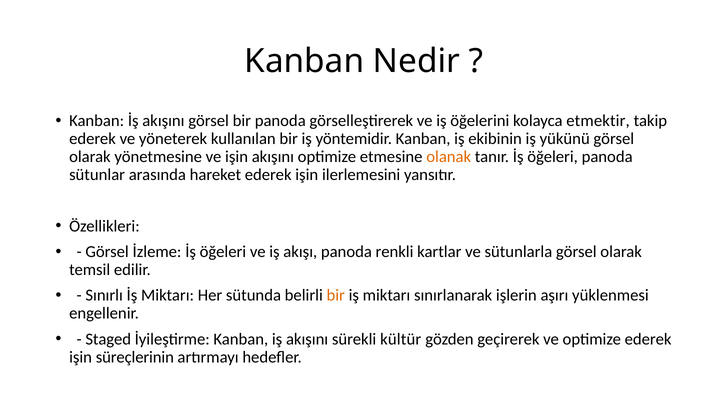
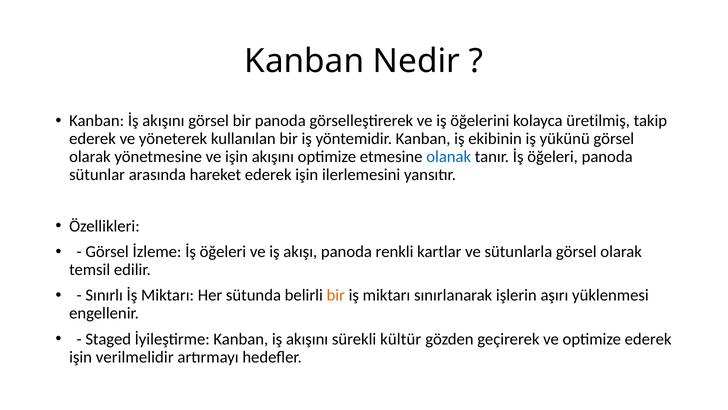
etmektir: etmektir -> üretilmiş (598, 121)
olanak colour: orange -> blue (449, 157)
süreçlerinin: süreçlerinin -> verilmelidir (135, 357)
